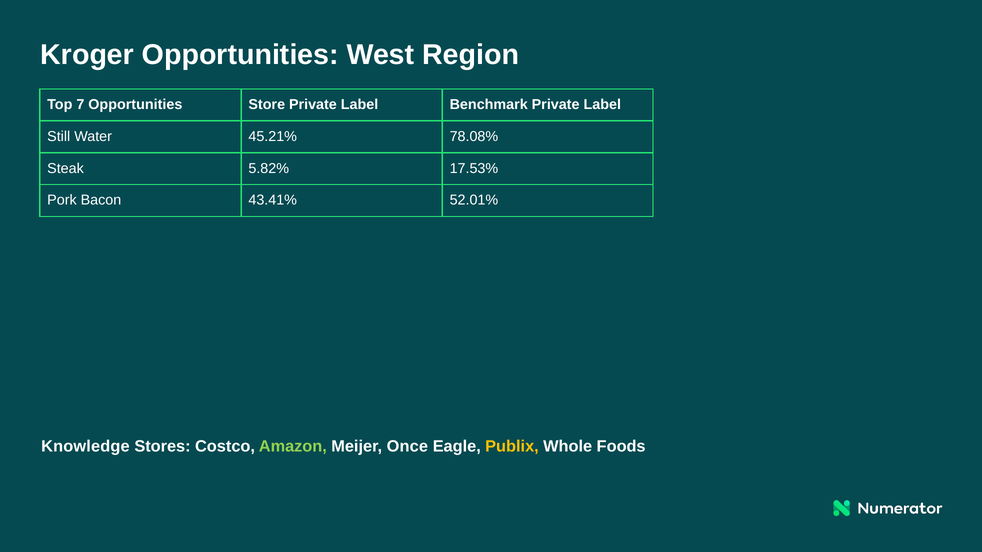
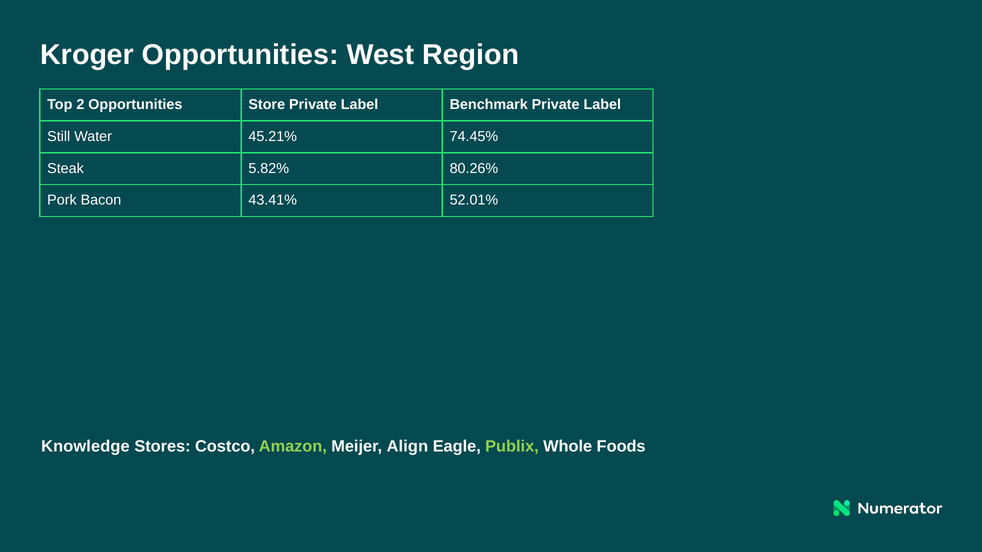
7: 7 -> 2 (80, 105)
78.08%: 78.08% -> 74.45% (474, 137)
17.53%: 17.53% -> 80.26% (474, 168)
Once: Once -> Align (407, 447)
Publix colour: yellow -> light green (512, 447)
